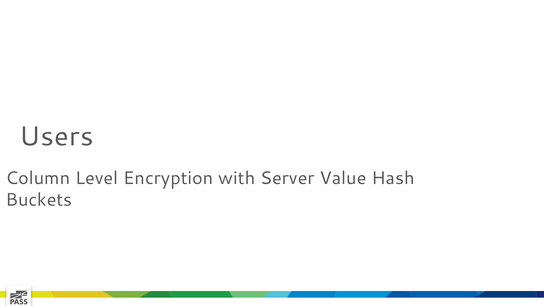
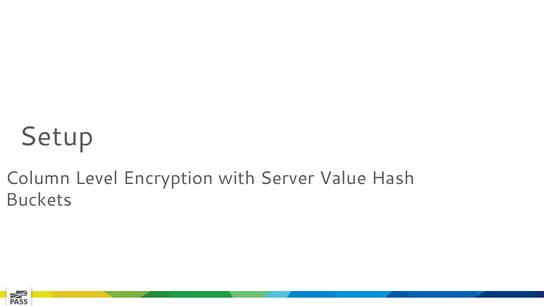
Users: Users -> Setup (56, 136)
